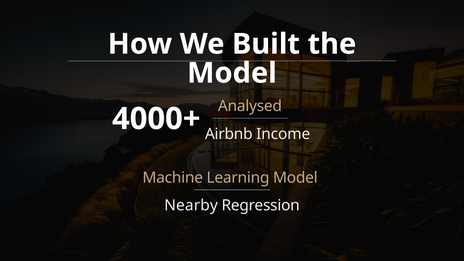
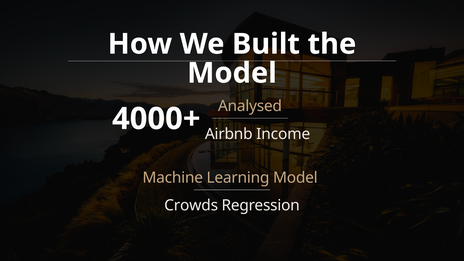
Nearby: Nearby -> Crowds (191, 206)
